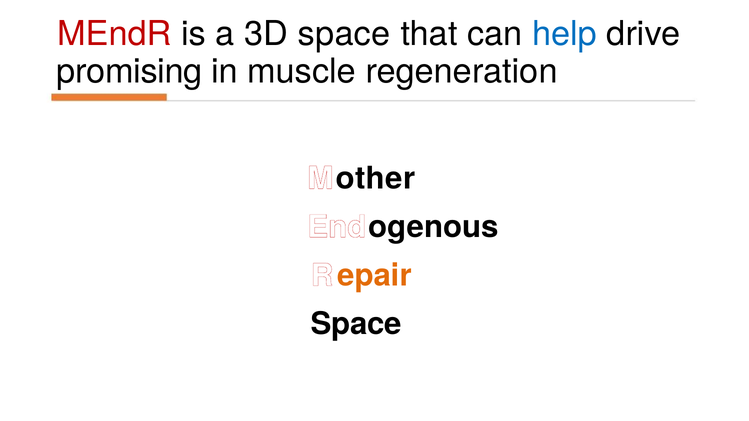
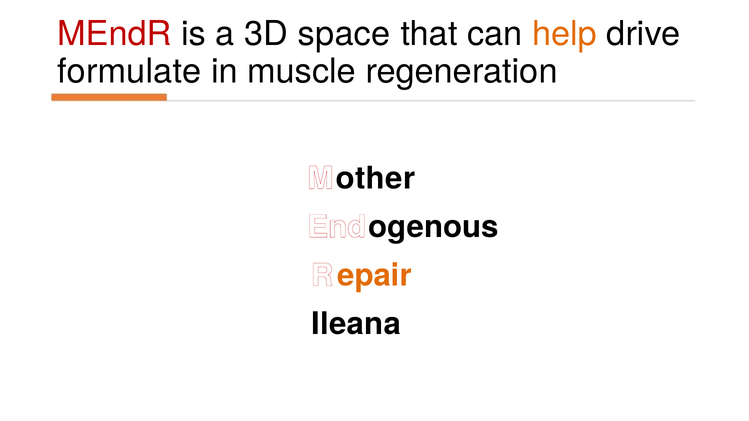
help colour: blue -> orange (564, 34)
promising: promising -> formulate (129, 71)
Space: Space -> Ileana (356, 324)
